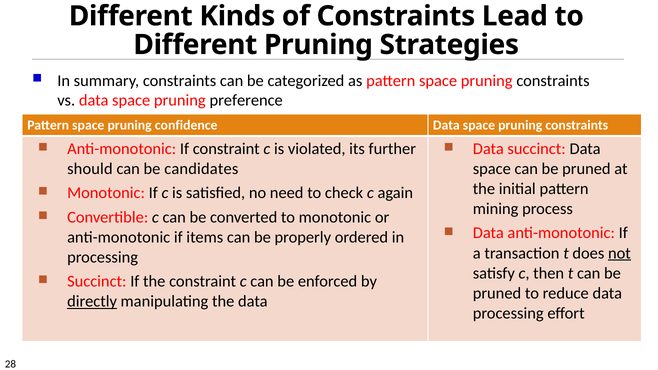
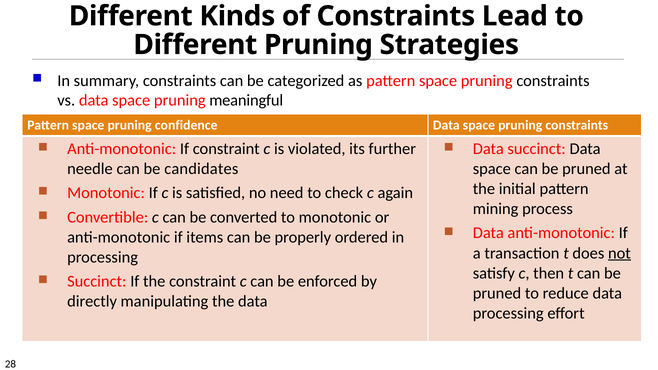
preference: preference -> meaningful (246, 100)
should: should -> needle (90, 169)
directly underline: present -> none (92, 302)
